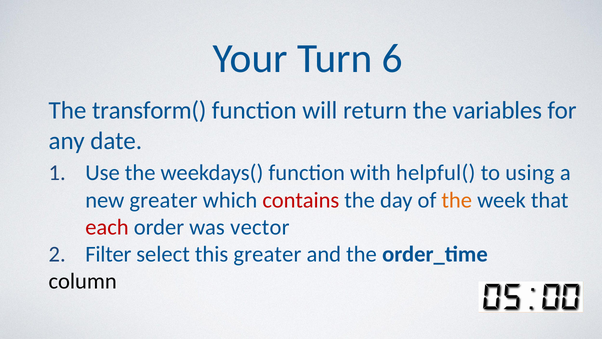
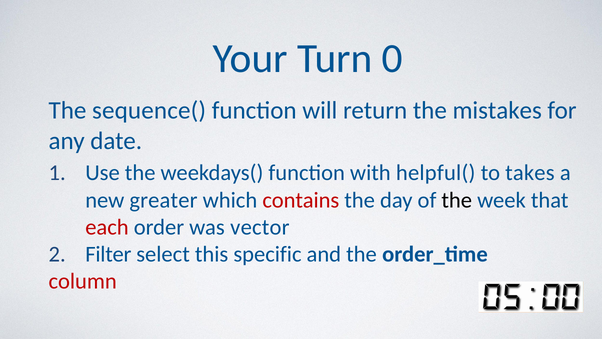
6: 6 -> 0 (392, 58)
transform(: transform( -> sequence( (149, 110)
variables: variables -> mistakes (497, 110)
using: using -> takes (530, 173)
the colour: orange -> black (457, 200)
this greater: greater -> specific (267, 254)
column colour: black -> red (83, 281)
